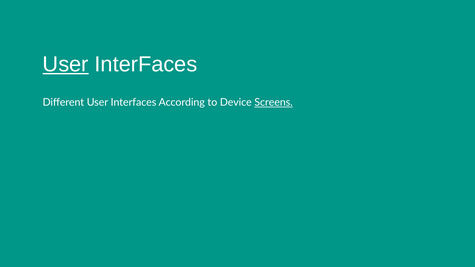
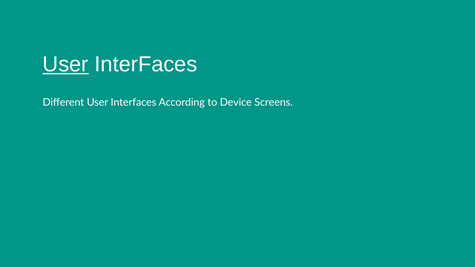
Screens underline: present -> none (274, 102)
